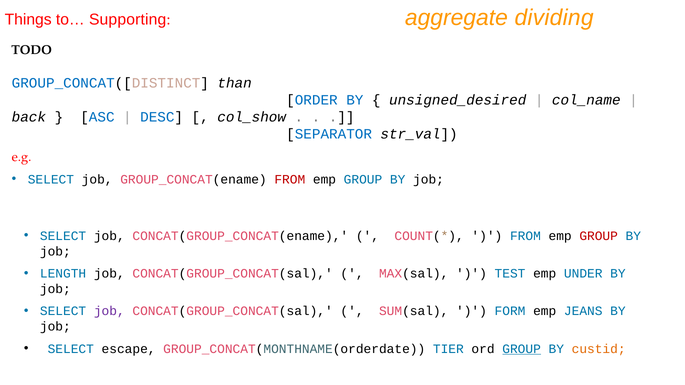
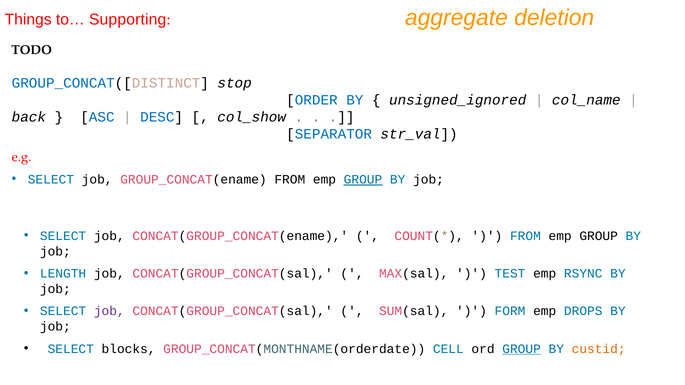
dividing: dividing -> deletion (554, 18)
than: than -> stop (235, 83)
unsigned_desired: unsigned_desired -> unsigned_ignored (458, 100)
FROM colour: red -> black (290, 180)
GROUP underline: none -> present (363, 180)
GROUP colour: red -> black (599, 236)
UNDER: UNDER -> RSYNC (583, 274)
JEANS: JEANS -> DROPS (583, 311)
escape: escape -> blocks (129, 349)
TIER: TIER -> CELL (448, 349)
